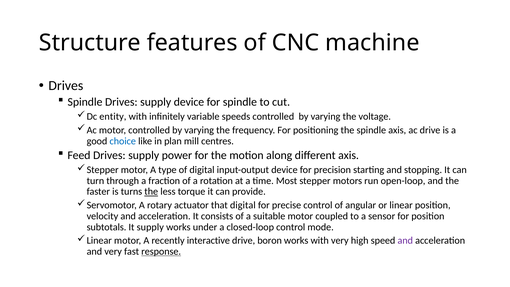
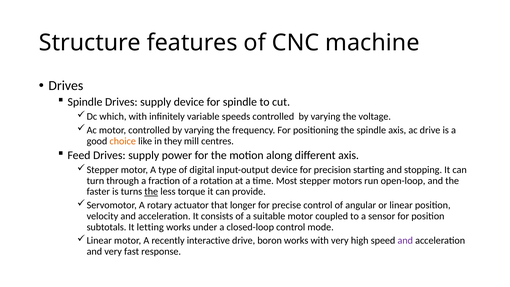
entity: entity -> which (113, 116)
choice colour: blue -> orange (123, 141)
plan: plan -> they (173, 141)
that digital: digital -> longer (243, 205)
It supply: supply -> letting (150, 227)
response underline: present -> none (161, 251)
